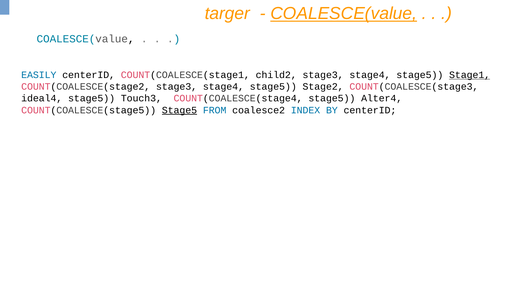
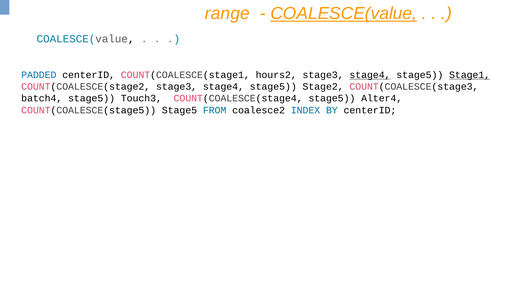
targer: targer -> range (227, 14)
EASILY: EASILY -> PADDED (39, 75)
child2: child2 -> hours2 (276, 75)
stage4 underline: none -> present (370, 75)
ideal4: ideal4 -> batch4 (42, 98)
Stage5 underline: present -> none (179, 110)
